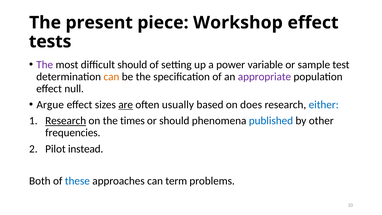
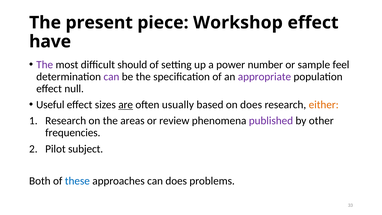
tests: tests -> have (50, 42)
variable: variable -> number (265, 65)
test: test -> feel (341, 65)
can colour: orange -> purple (111, 77)
Argue: Argue -> Useful (50, 105)
either colour: blue -> orange (324, 105)
Research underline: present -> none (66, 121)
times: times -> areas (132, 121)
or should: should -> review (174, 121)
published colour: blue -> purple (271, 121)
instead: instead -> subject (86, 149)
can term: term -> does (176, 181)
